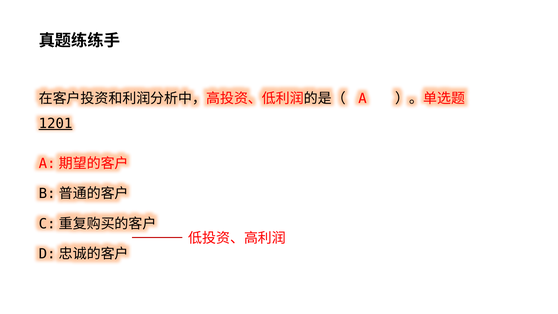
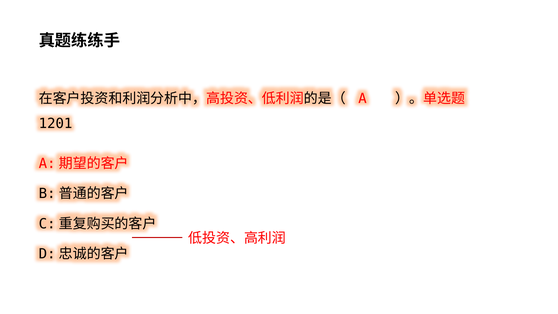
1201 underline: present -> none (56, 123)
